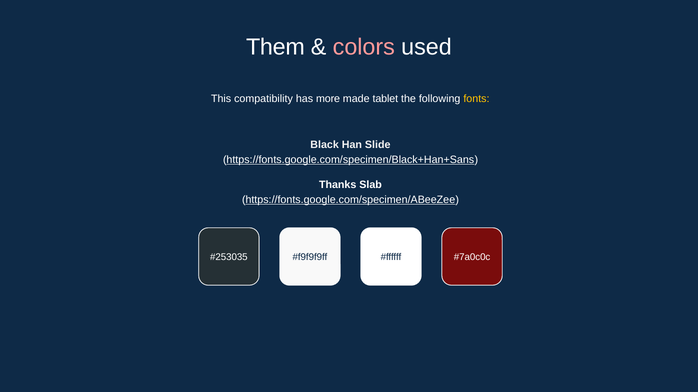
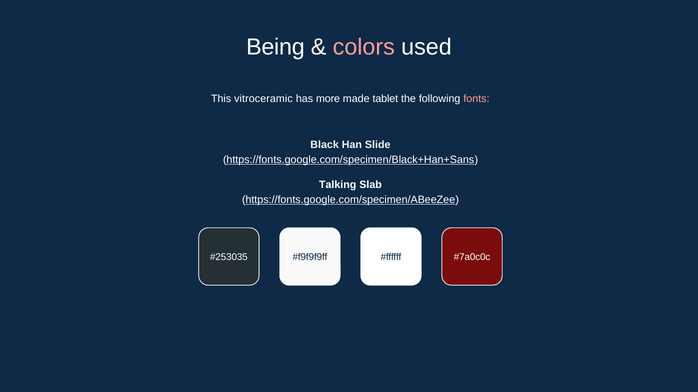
Them: Them -> Being (275, 47)
compatibility: compatibility -> vitroceramic (263, 99)
fonts colour: yellow -> pink (476, 99)
Thanks: Thanks -> Talking (338, 185)
